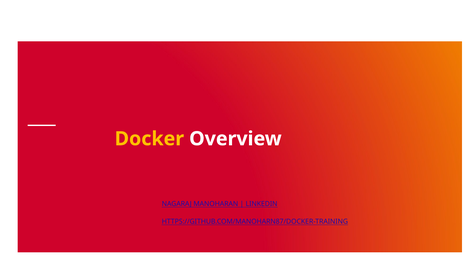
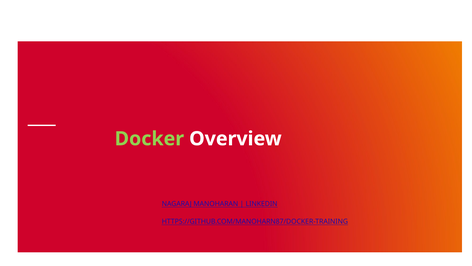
Docker colour: yellow -> light green (149, 139)
